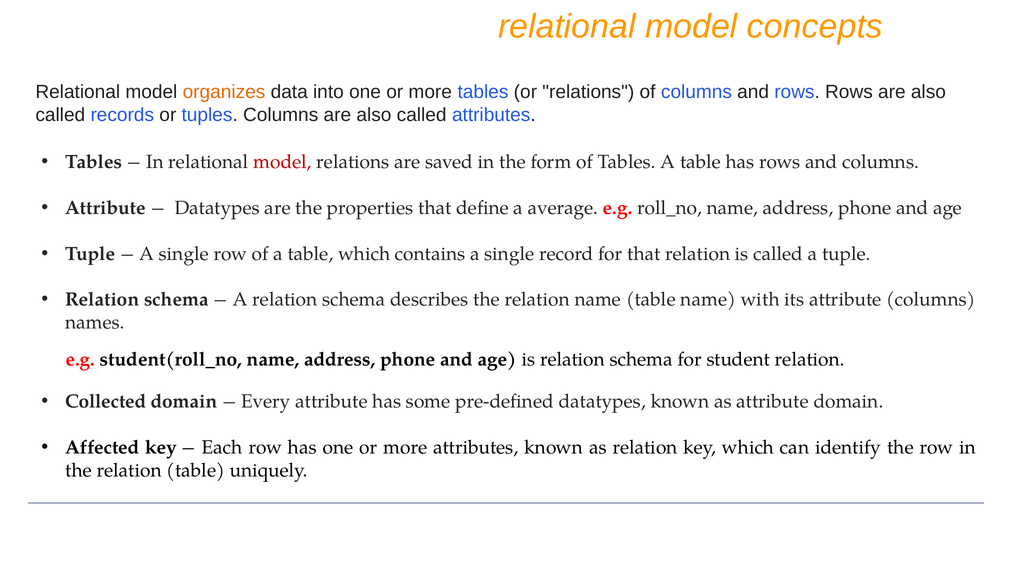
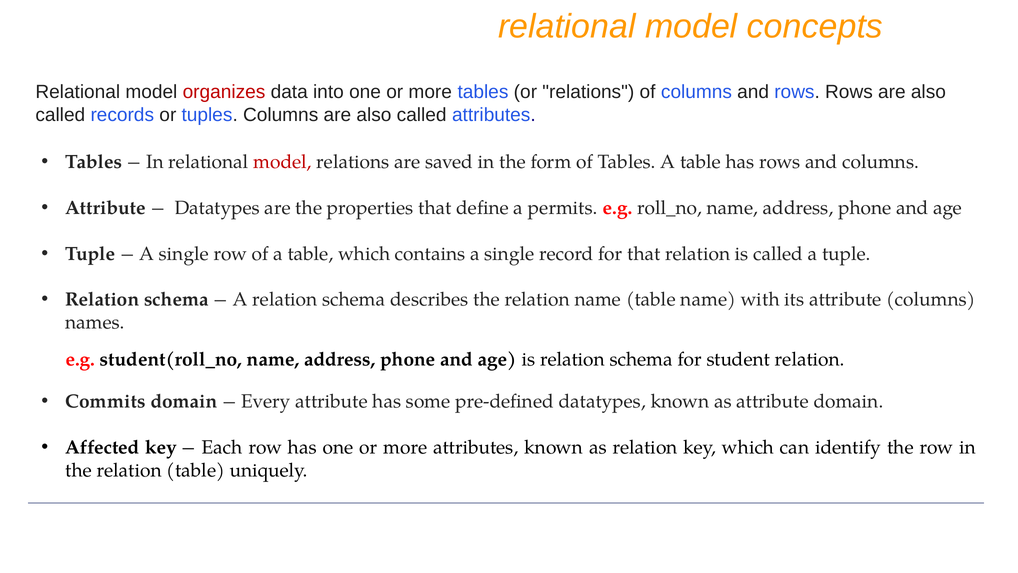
organizes colour: orange -> red (224, 92)
average: average -> permits (563, 208)
Collected: Collected -> Commits (105, 401)
